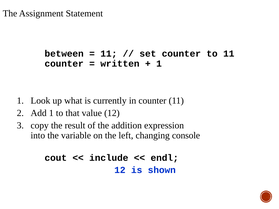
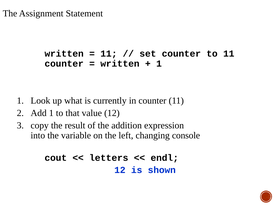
between: between -> written (64, 54)
include: include -> letters (109, 158)
